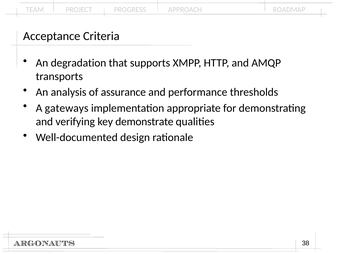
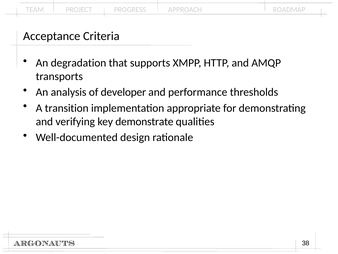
assurance: assurance -> developer (123, 92)
gateways: gateways -> transition (67, 108)
